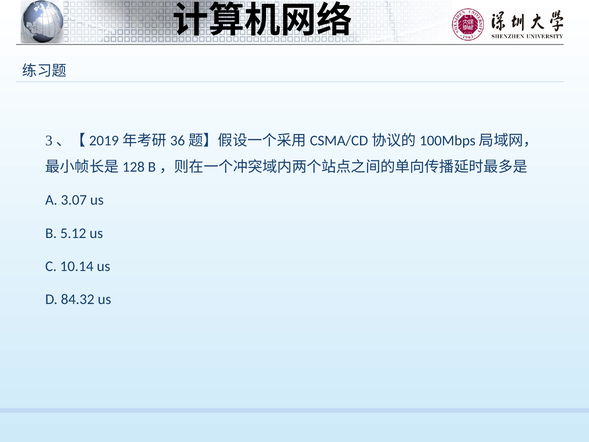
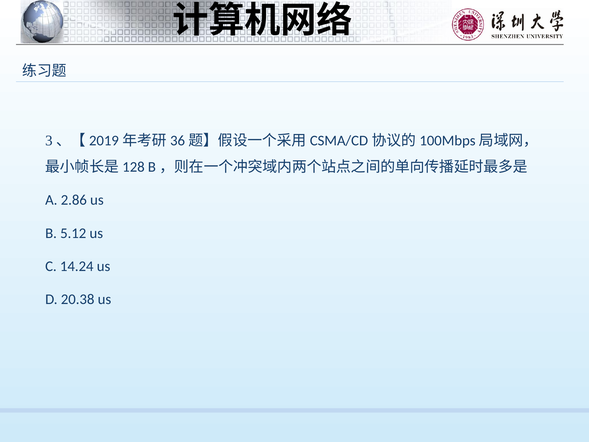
3.07: 3.07 -> 2.86 (74, 200)
10.14: 10.14 -> 14.24 (77, 266)
84.32: 84.32 -> 20.38 (78, 299)
